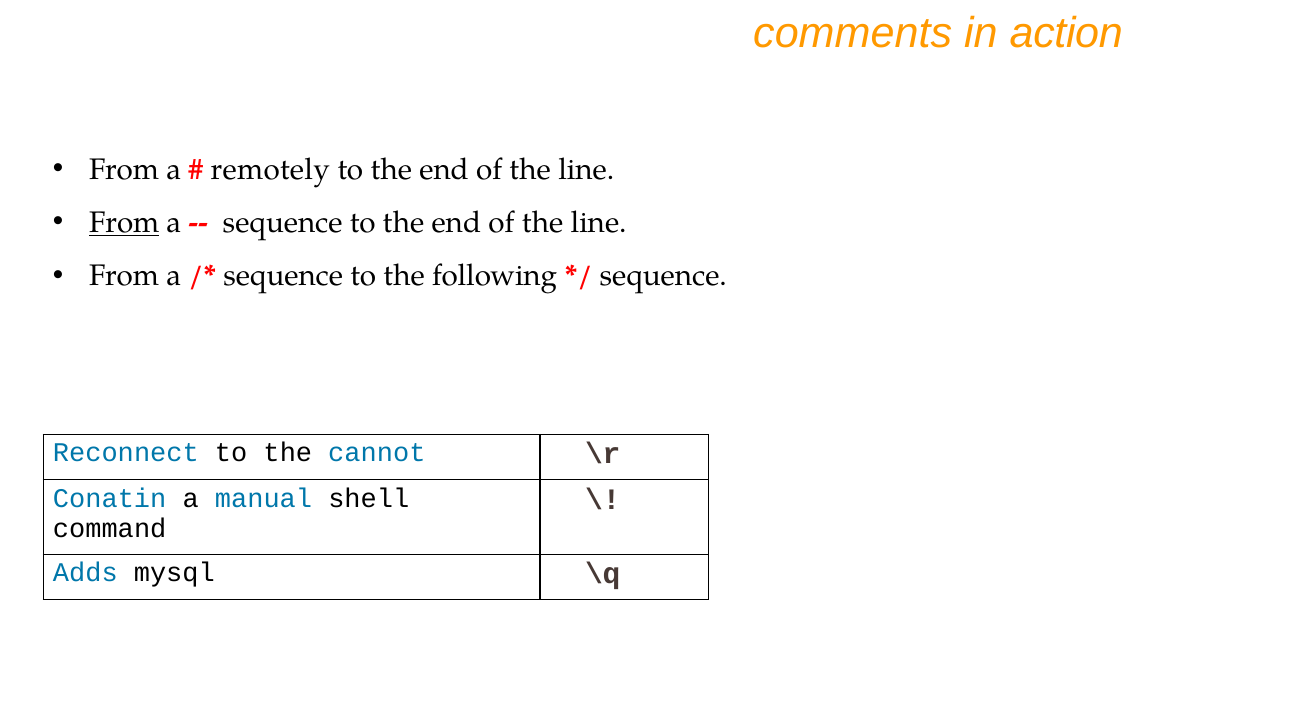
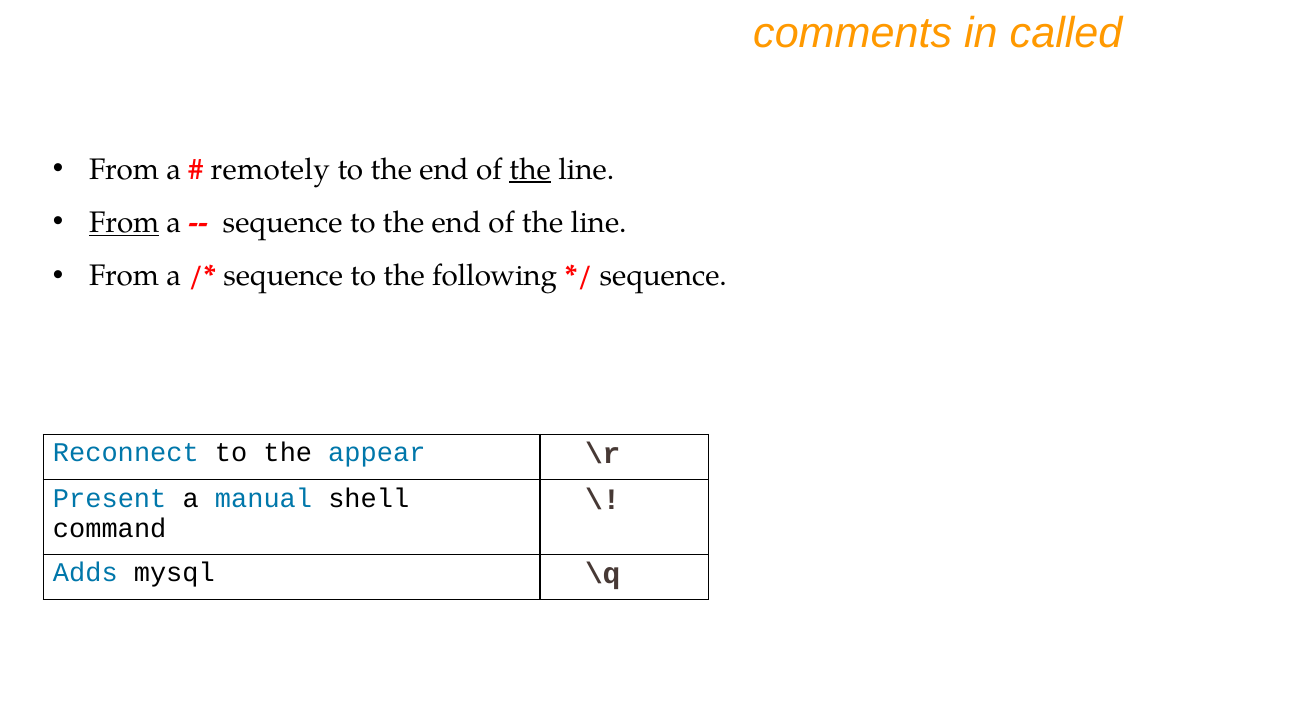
action: action -> called (1066, 34)
the underline: none -> present (530, 169)
cannot: cannot -> appear (377, 453)
Conatin: Conatin -> Present (110, 498)
